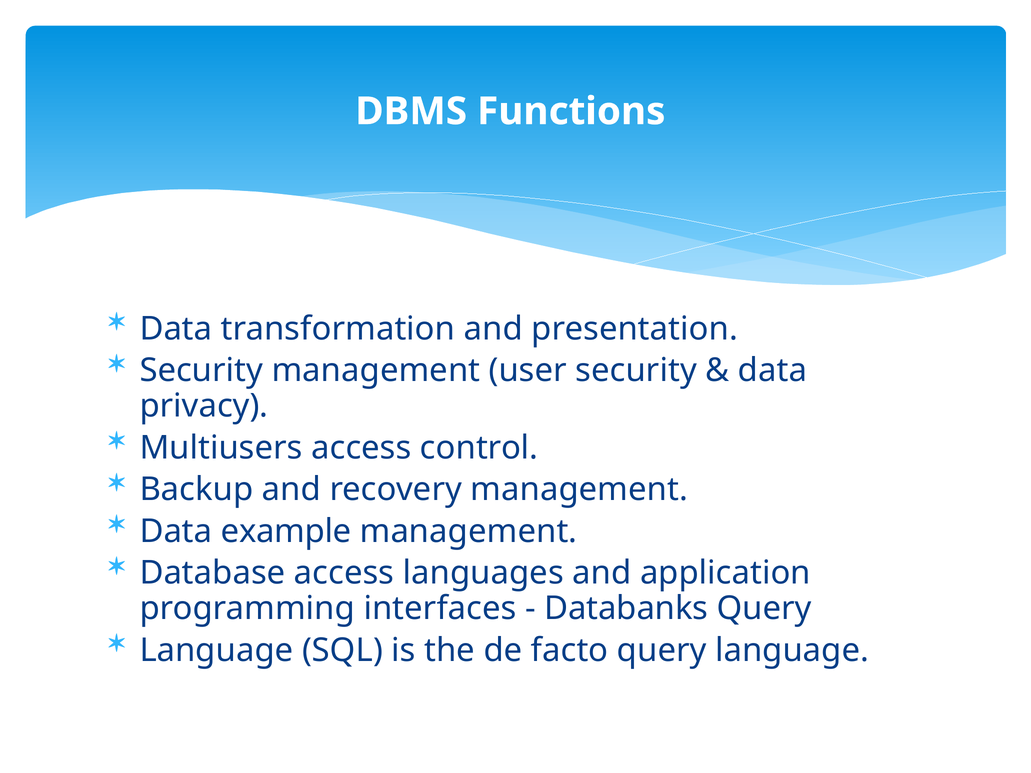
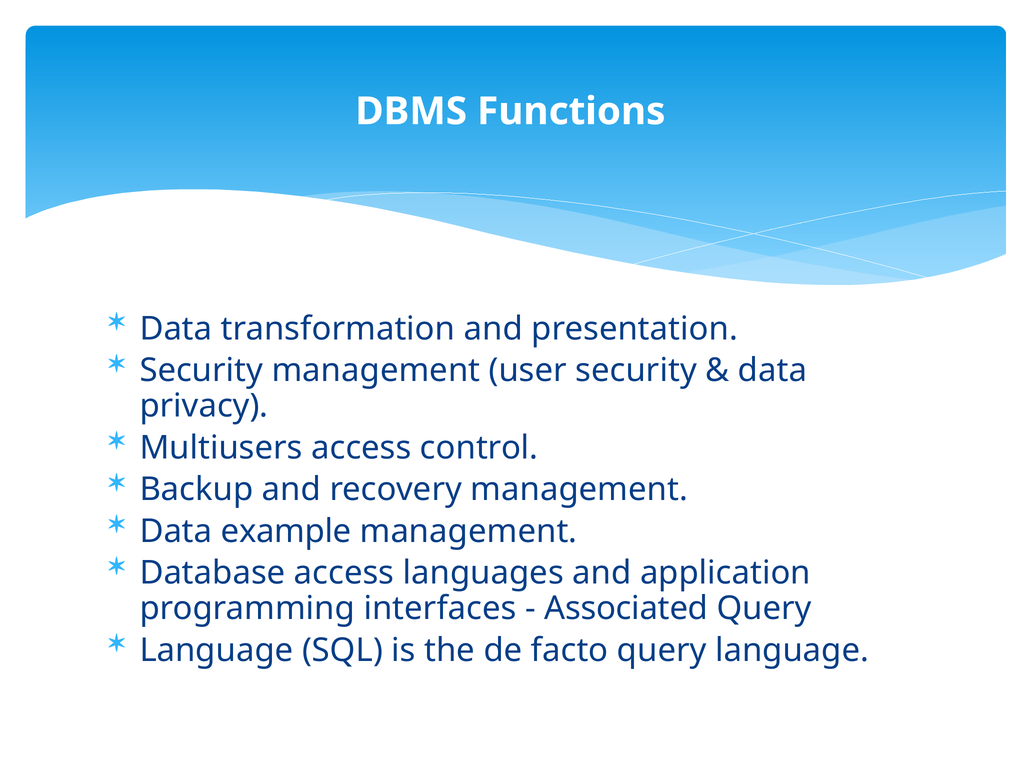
Databanks: Databanks -> Associated (626, 609)
